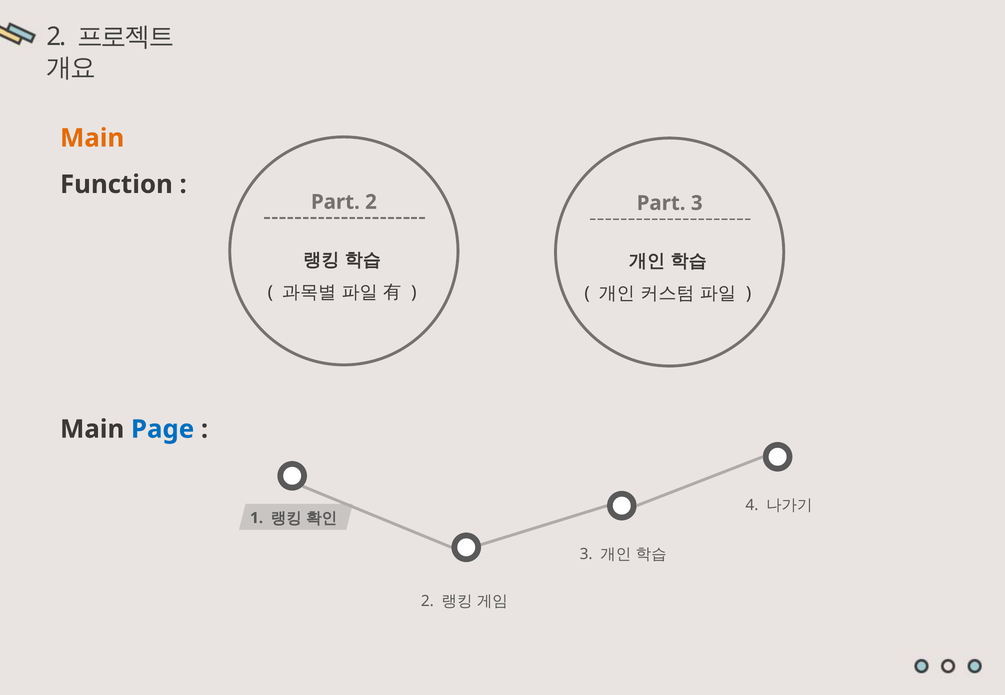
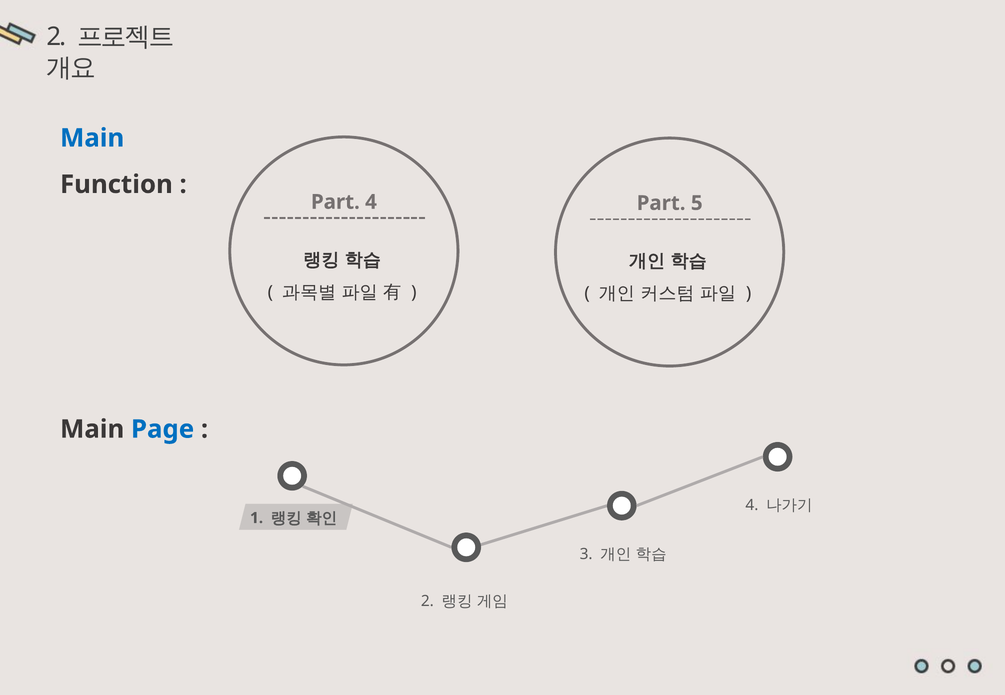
Main colour: orange -> blue (92, 138)
Part 2: 2 -> 4 (371, 202)
Part 3: 3 -> 5 (697, 203)
